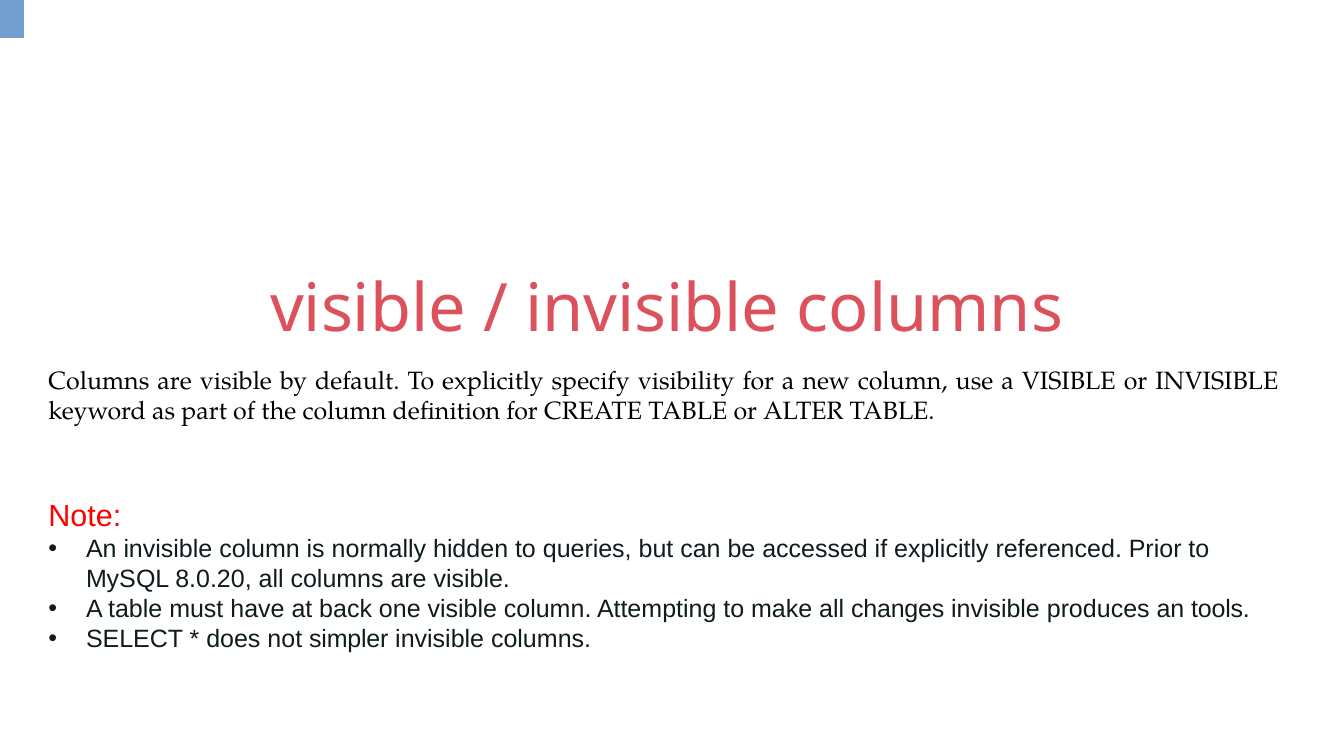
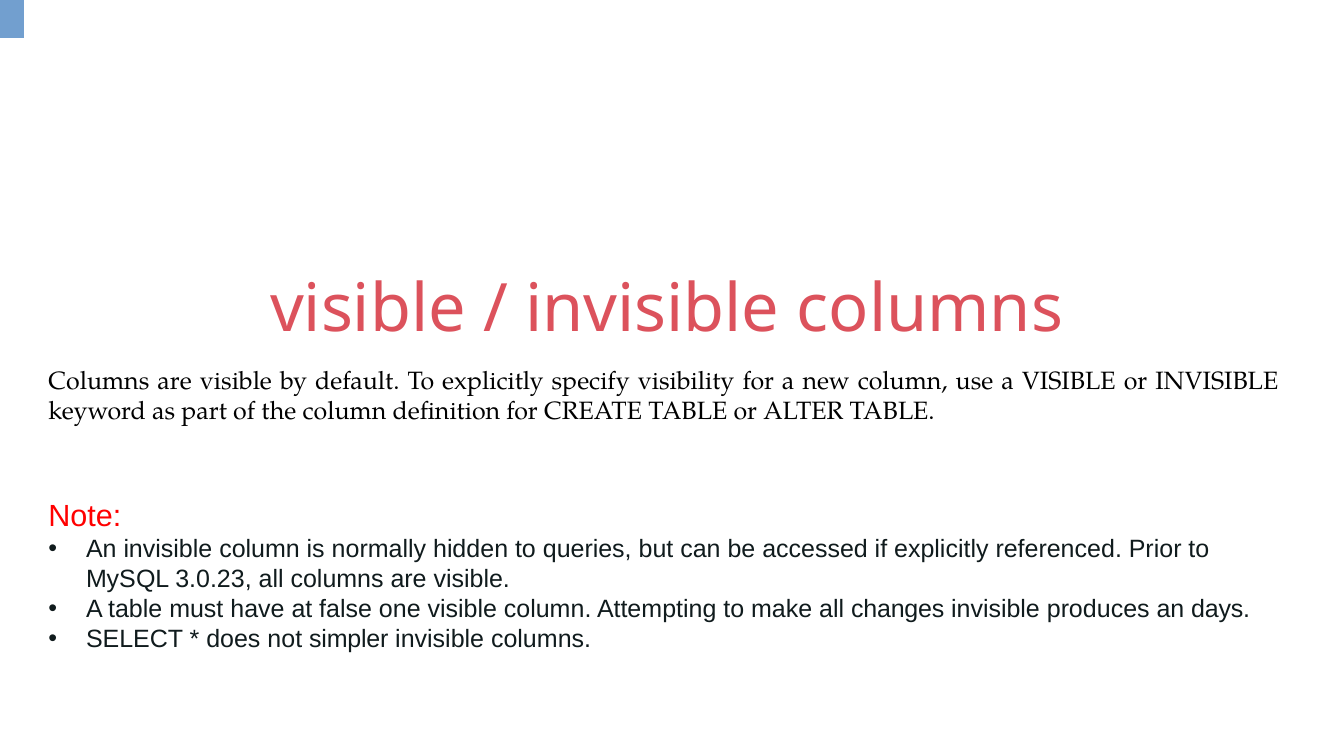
8.0.20: 8.0.20 -> 3.0.23 (214, 579)
back: back -> false (346, 609)
tools: tools -> days (1221, 609)
